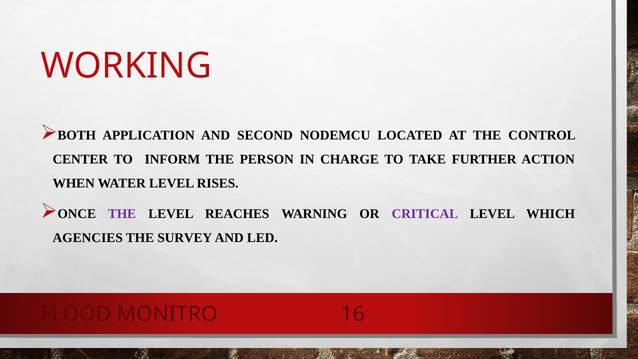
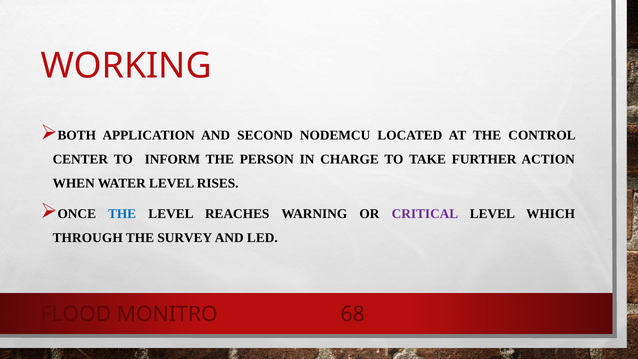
THE colour: purple -> blue (122, 214)
AGENCIES: AGENCIES -> THROUGH (88, 238)
16: 16 -> 68 (353, 314)
